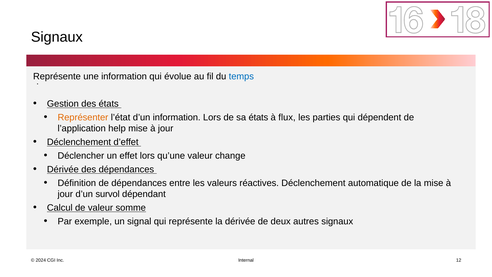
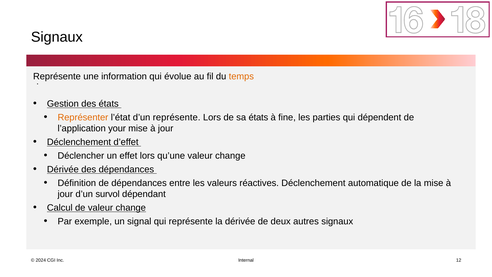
temps colour: blue -> orange (241, 76)
d’un information: information -> représente (177, 117)
flux: flux -> fine (287, 117)
help: help -> your (117, 128)
de valeur somme: somme -> change (131, 208)
